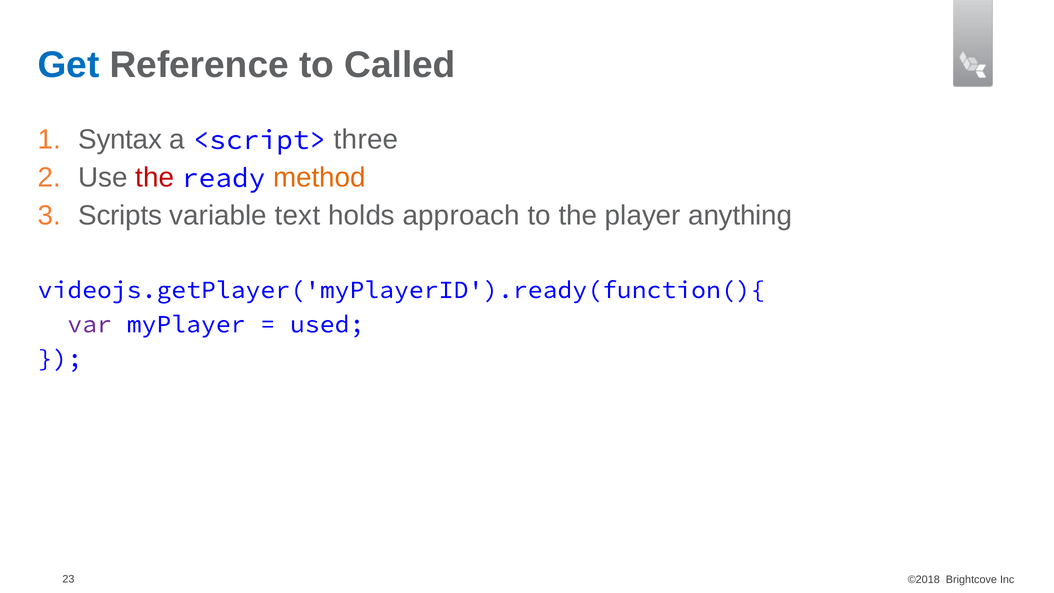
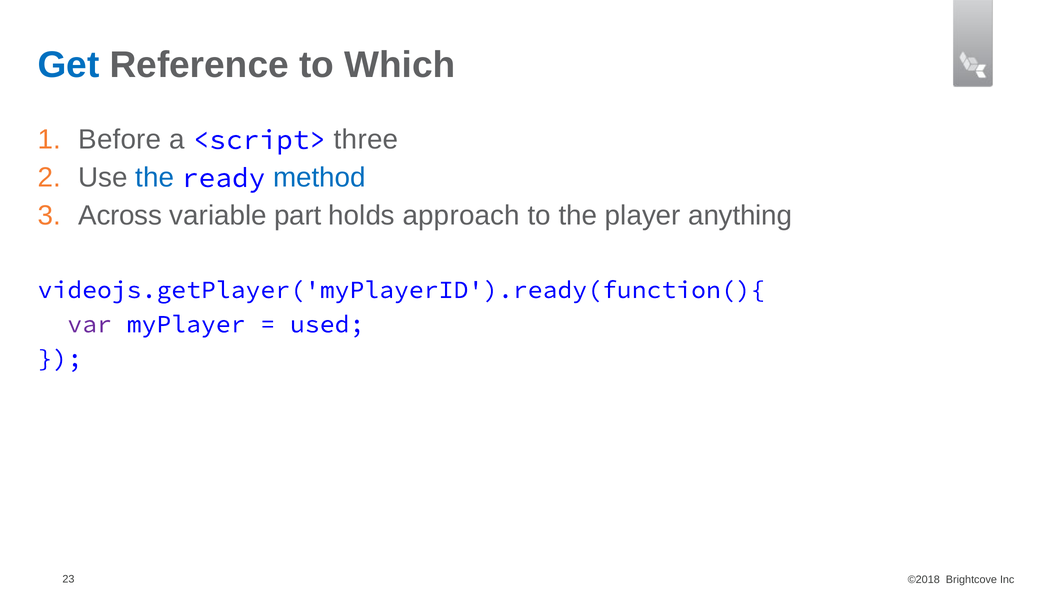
Called: Called -> Which (400, 65)
Syntax: Syntax -> Before (120, 140)
the colour: red -> blue (155, 178)
method colour: orange -> blue (319, 178)
Scripts: Scripts -> Across (120, 216)
text: text -> part (298, 216)
